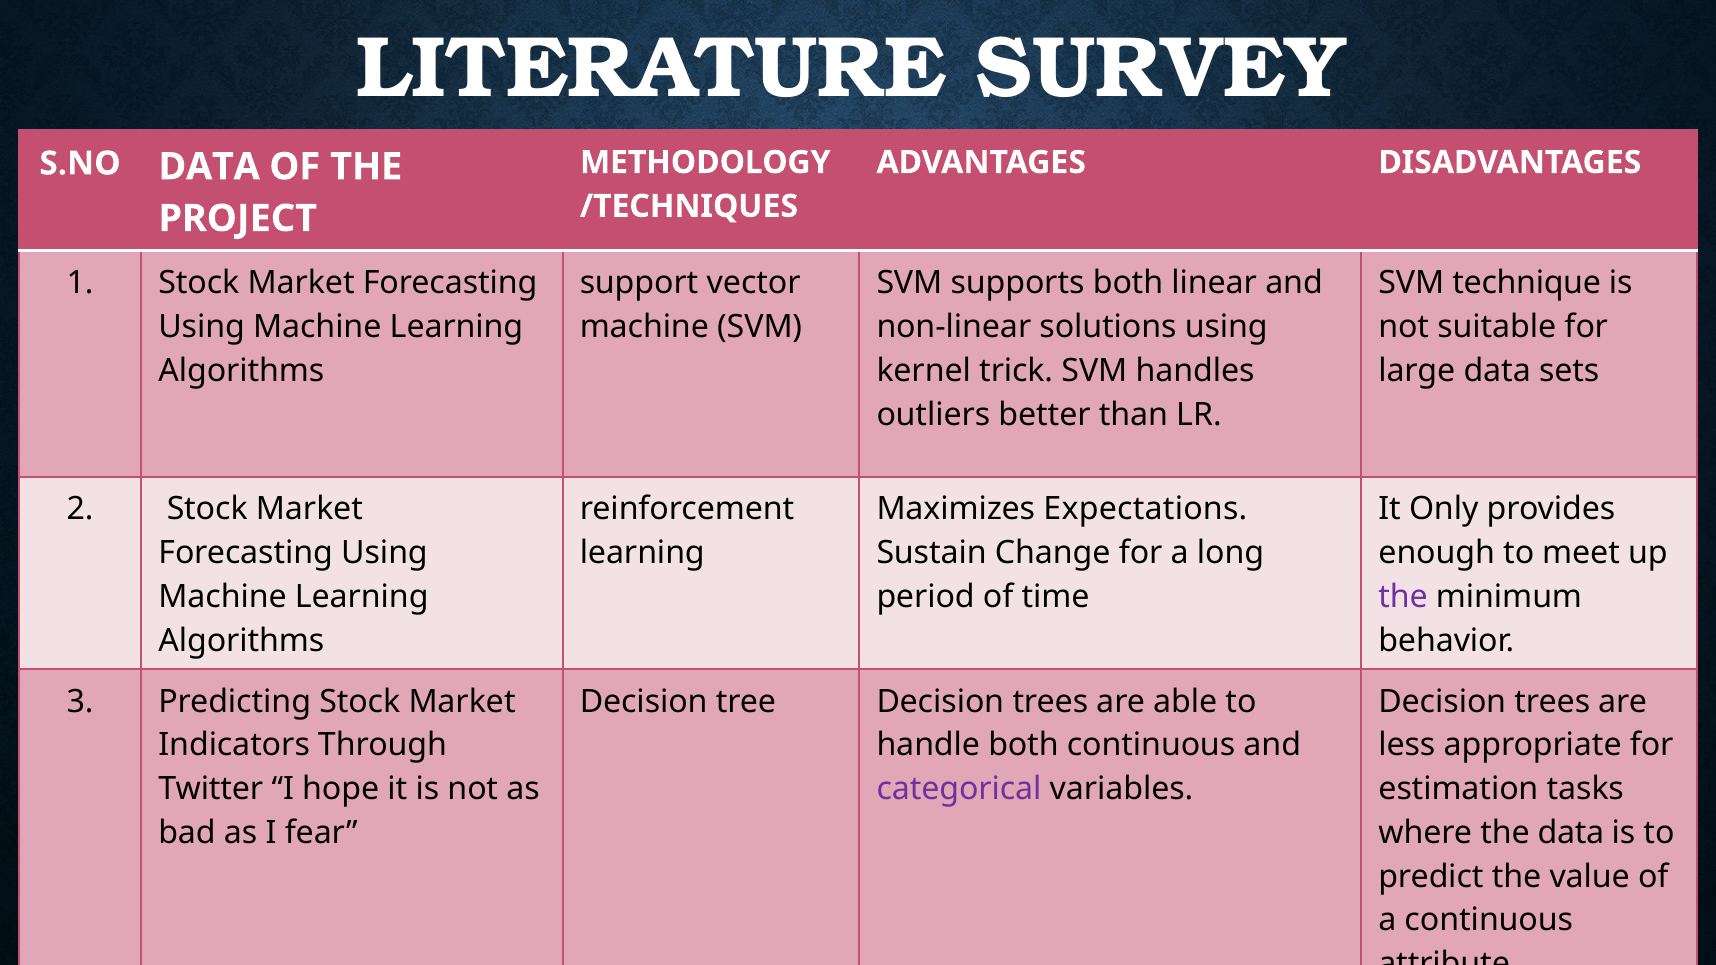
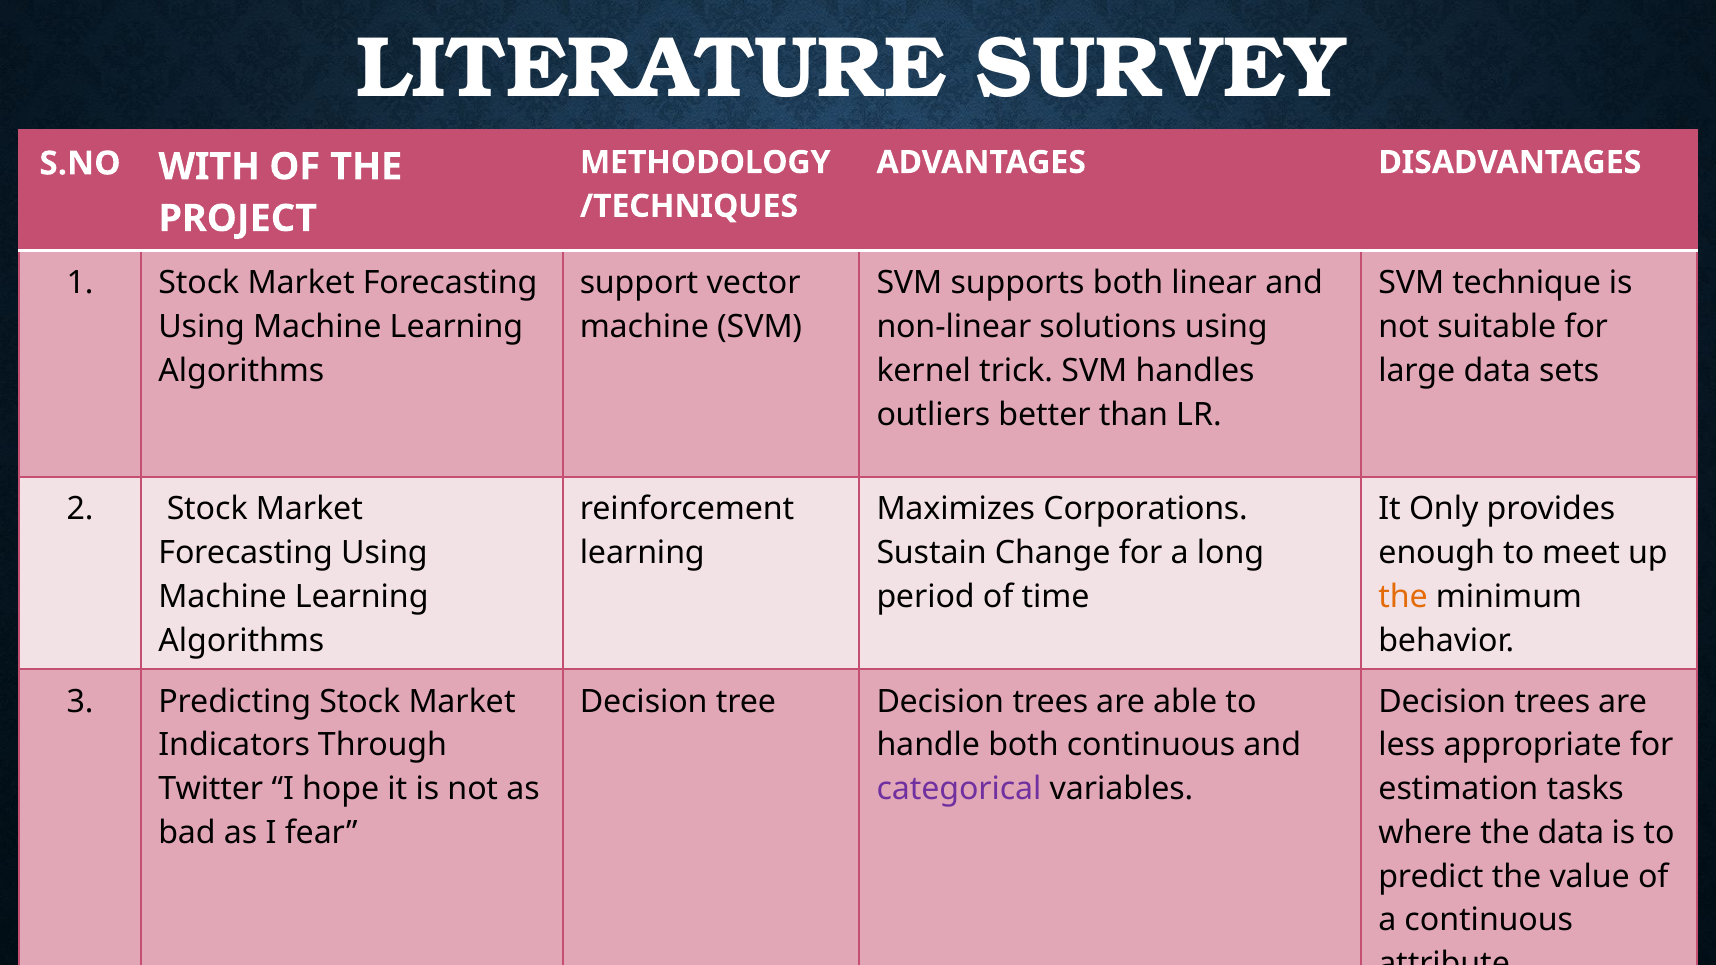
S.NO DATA: DATA -> WITH (209, 167)
Expectations: Expectations -> Corporations (1146, 509)
the colour: purple -> orange (1403, 597)
